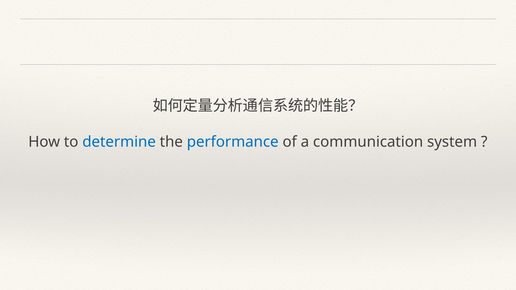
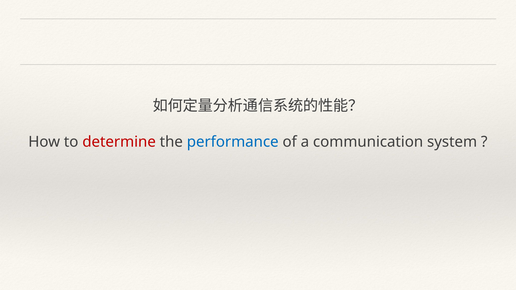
determine colour: blue -> red (119, 142)
